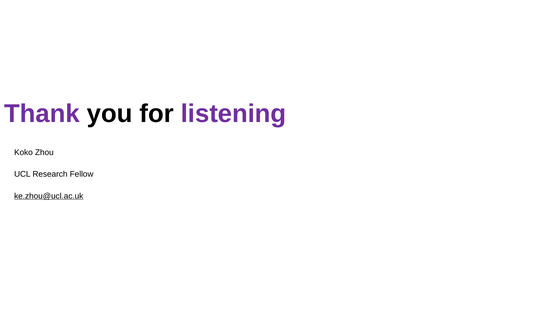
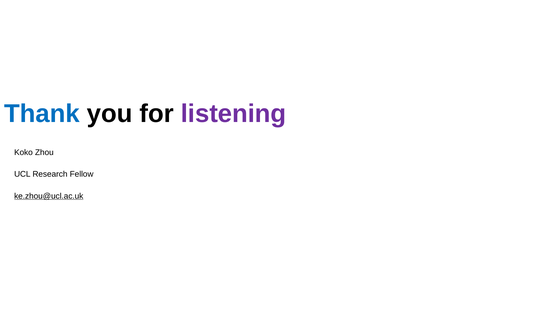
Thank colour: purple -> blue (42, 114)
